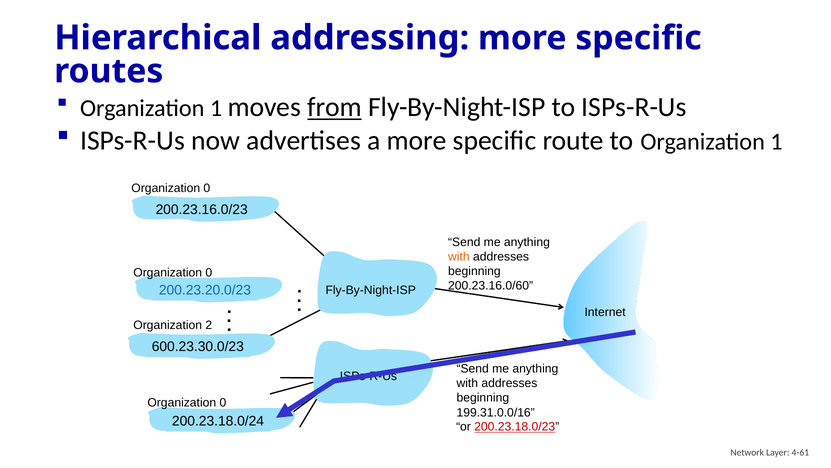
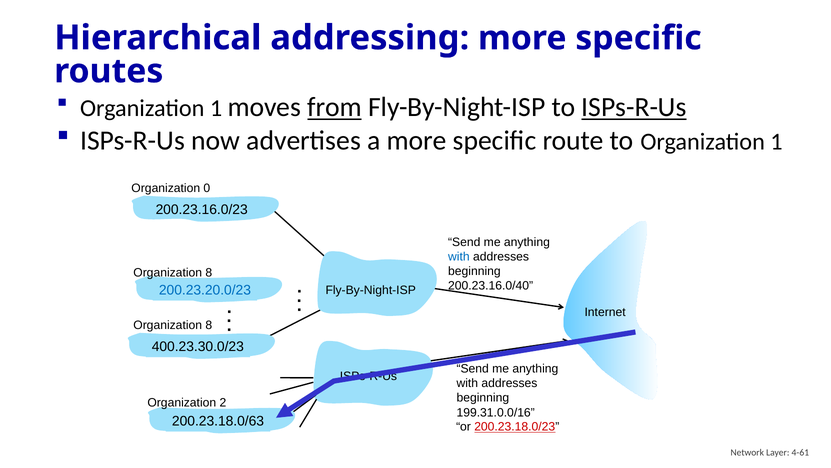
ISPs-R-Us underline: none -> present (634, 107)
with colour: orange -> blue (459, 256)
0: 0 -> 8 (209, 272)
200.23.16.0/60: 200.23.16.0/60 -> 200.23.16.0/40 (491, 285)
2: 2 -> 8 (209, 325)
600.23.30.0/23: 600.23.30.0/23 -> 400.23.30.0/23 (198, 346)
0: 0 -> 2 (223, 402)
200.23.18.0/24: 200.23.18.0/24 -> 200.23.18.0/63 (218, 421)
